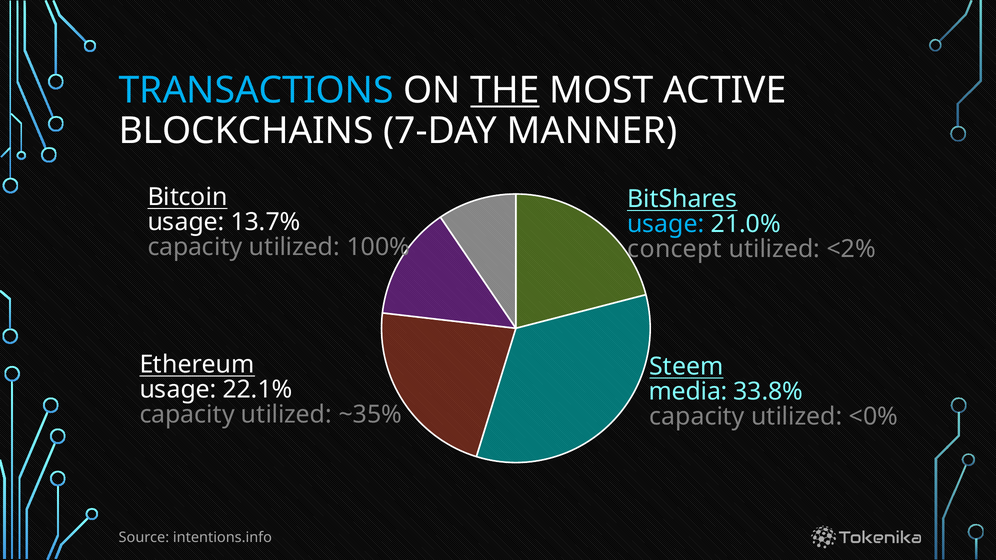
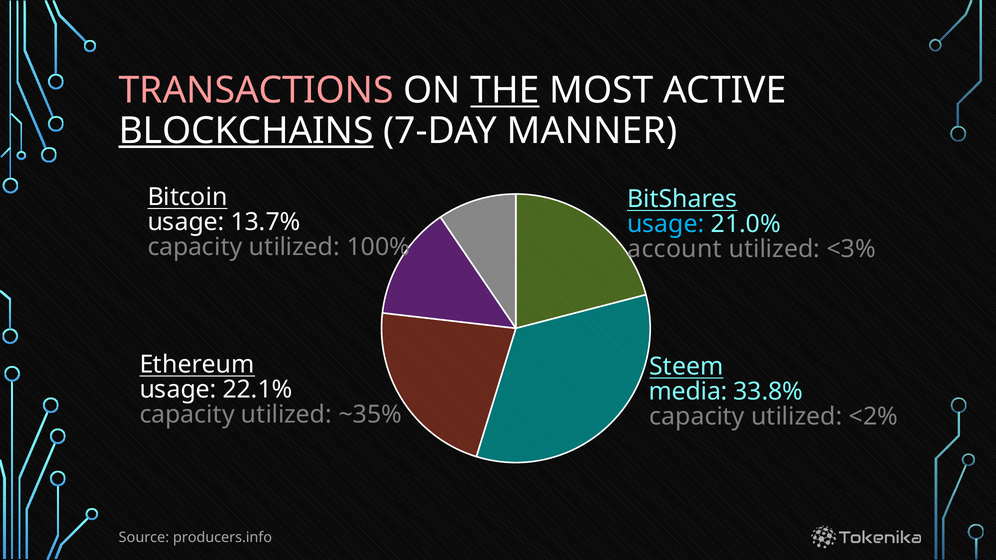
TRANSACTIONS colour: light blue -> pink (256, 90)
BLOCKCHAINS underline: none -> present (246, 131)
concept: concept -> account (675, 249)
<2%: <2% -> <3% (851, 249)
<0%: <0% -> <2% (873, 417)
intentions.info: intentions.info -> producers.info (223, 538)
